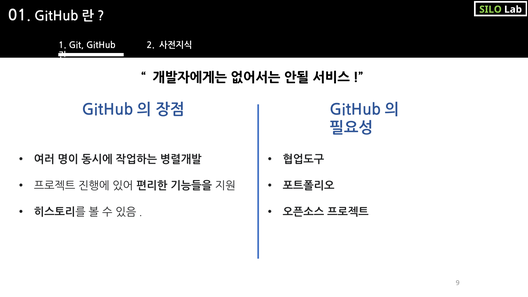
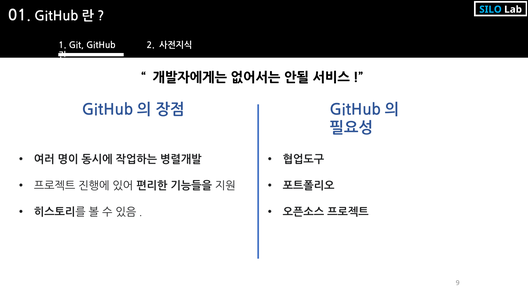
SILO colour: light green -> light blue (490, 9)
